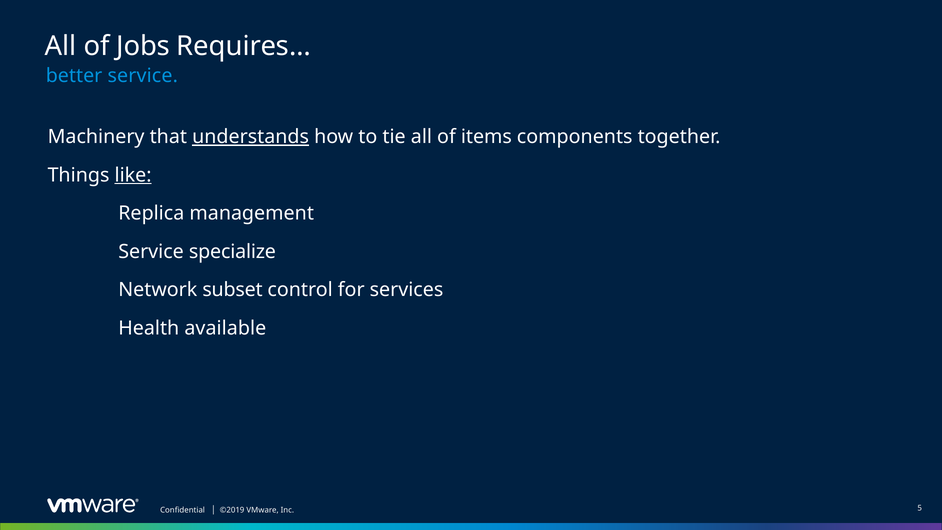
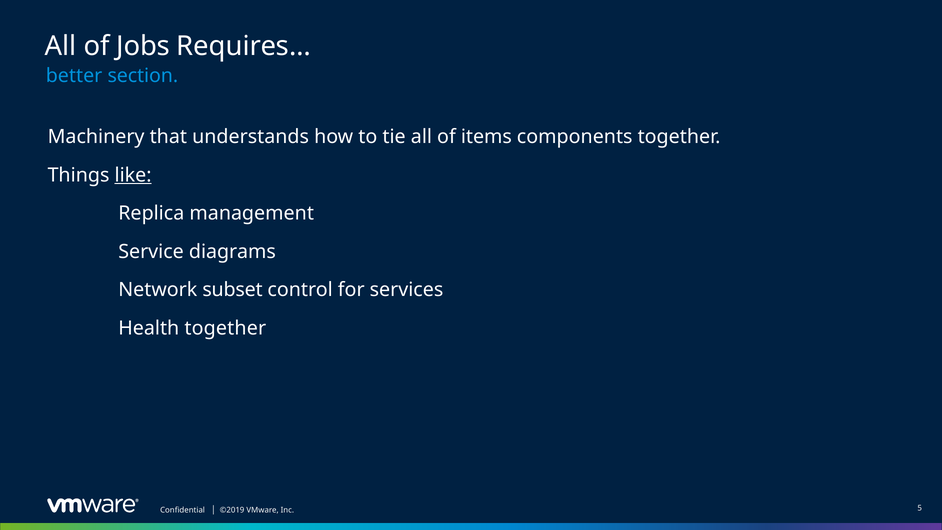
better service: service -> section (143, 76)
understands underline: present -> none (251, 137)
specialize: specialize -> diagrams (232, 252)
Health available: available -> together (225, 328)
